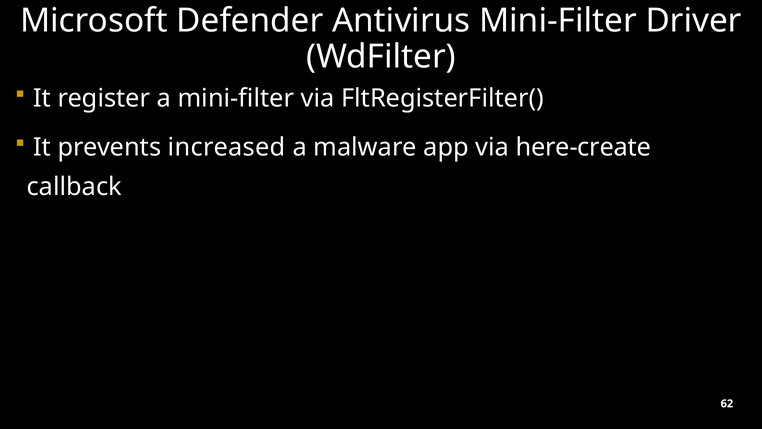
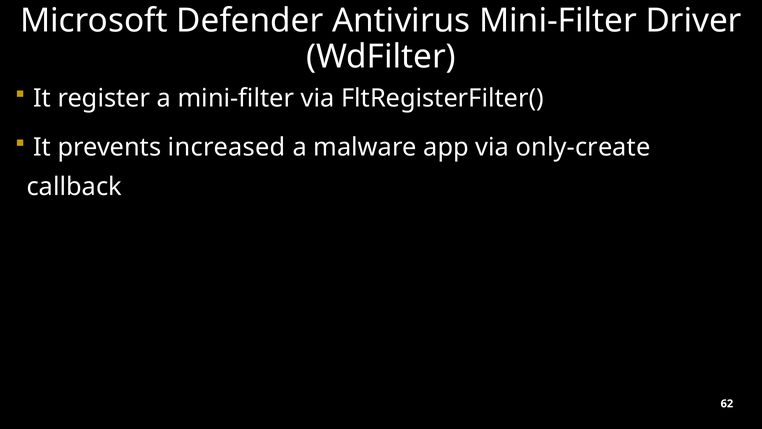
here-create: here-create -> only-create (583, 147)
